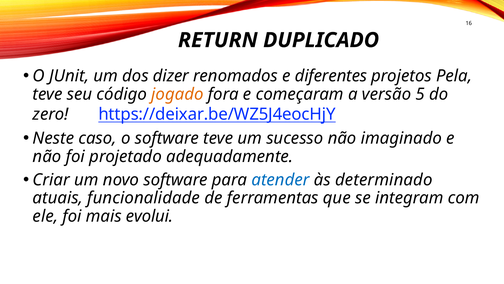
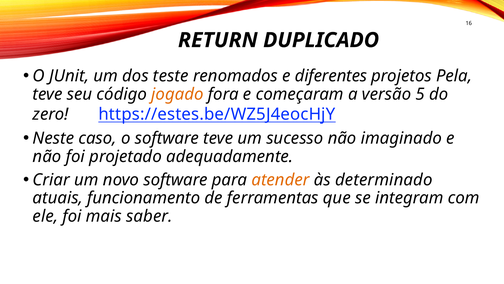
dizer: dizer -> teste (171, 76)
https://deixar.be/WZ5J4eocHjY: https://deixar.be/WZ5J4eocHjY -> https://estes.be/WZ5J4eocHjY (217, 114)
atender colour: blue -> orange (280, 180)
funcionalidade: funcionalidade -> funcionamento (144, 198)
evolui: evolui -> saber (149, 216)
